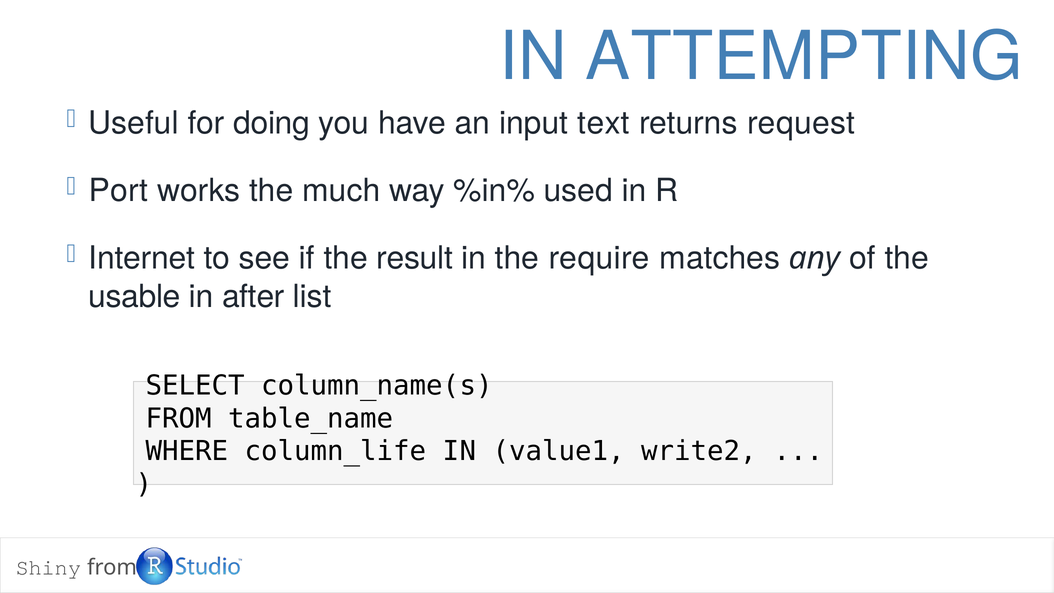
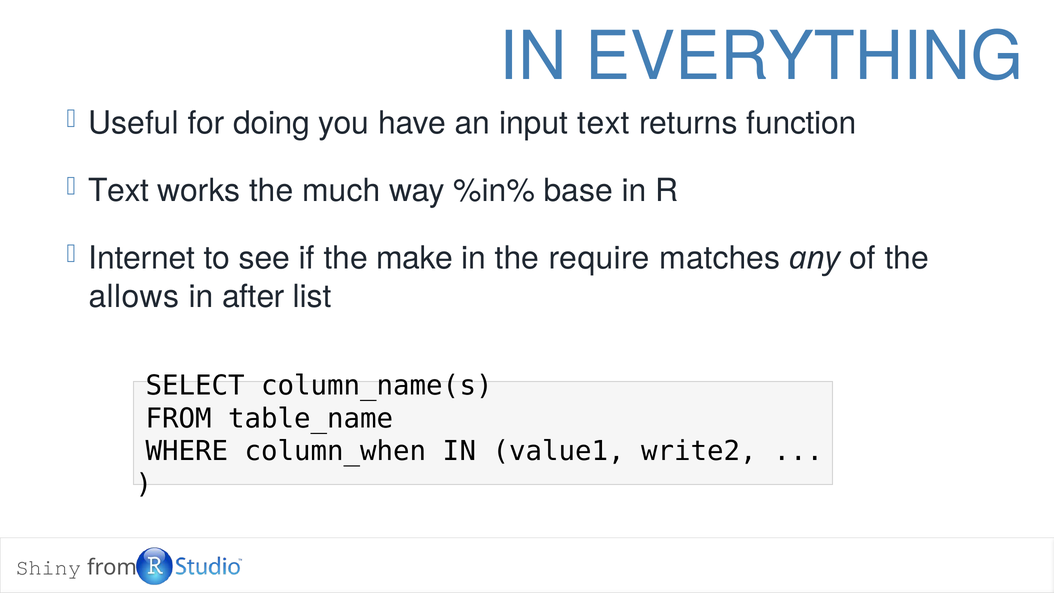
ATTEMPTING: ATTEMPTING -> EVERYTHING (804, 57)
request: request -> function (801, 123)
Port: Port -> Text (119, 191)
used: used -> base (578, 191)
result: result -> make (415, 258)
usable: usable -> allows (134, 296)
column_life: column_life -> column_when (336, 451)
